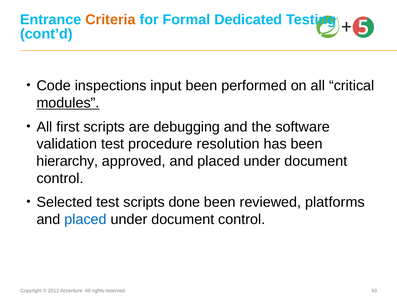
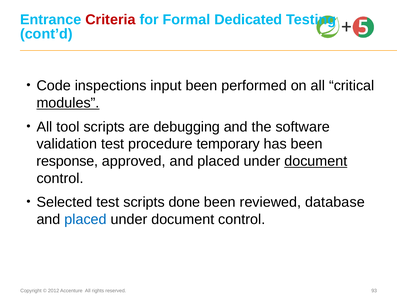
Criteria colour: orange -> red (110, 20)
first: first -> tool (68, 127)
resolution: resolution -> temporary (228, 144)
hierarchy: hierarchy -> response (67, 161)
document underline: none -> present (316, 161)
platforms: platforms -> database (335, 202)
